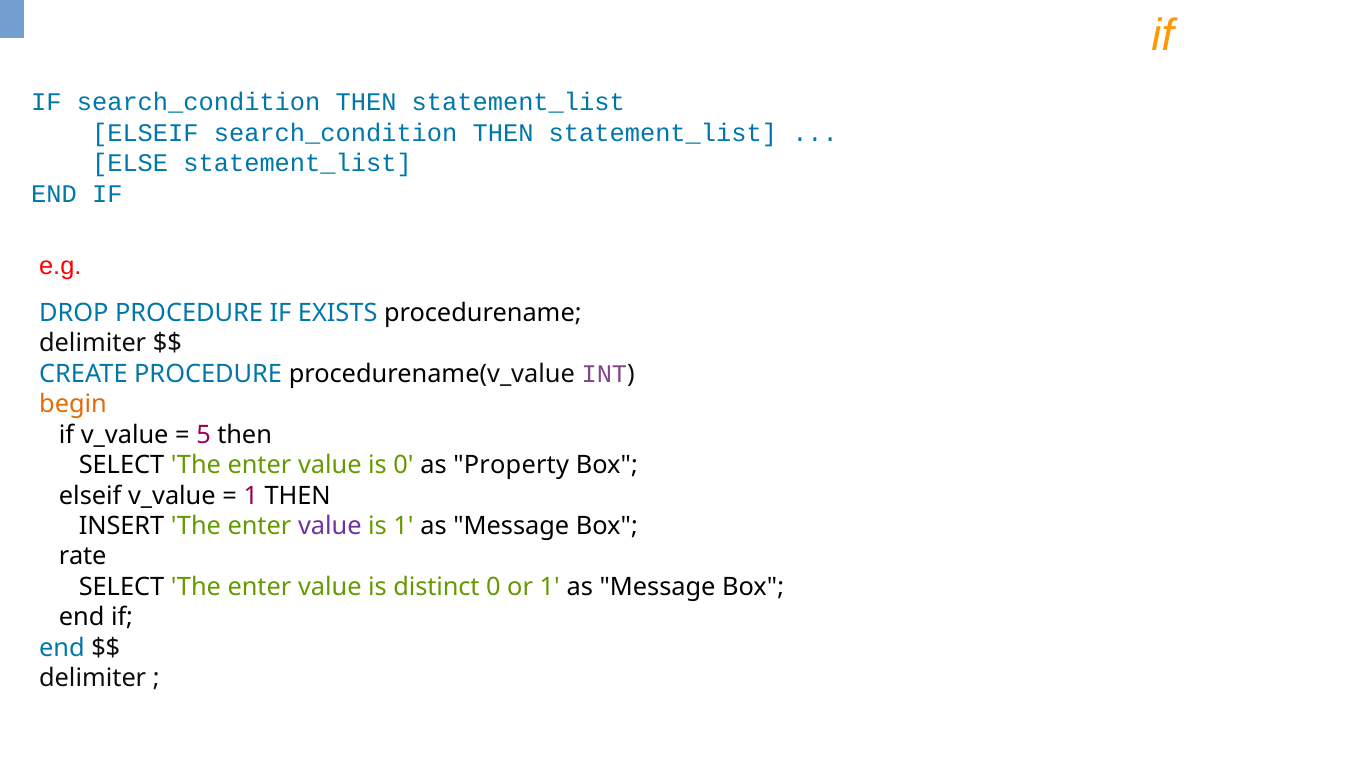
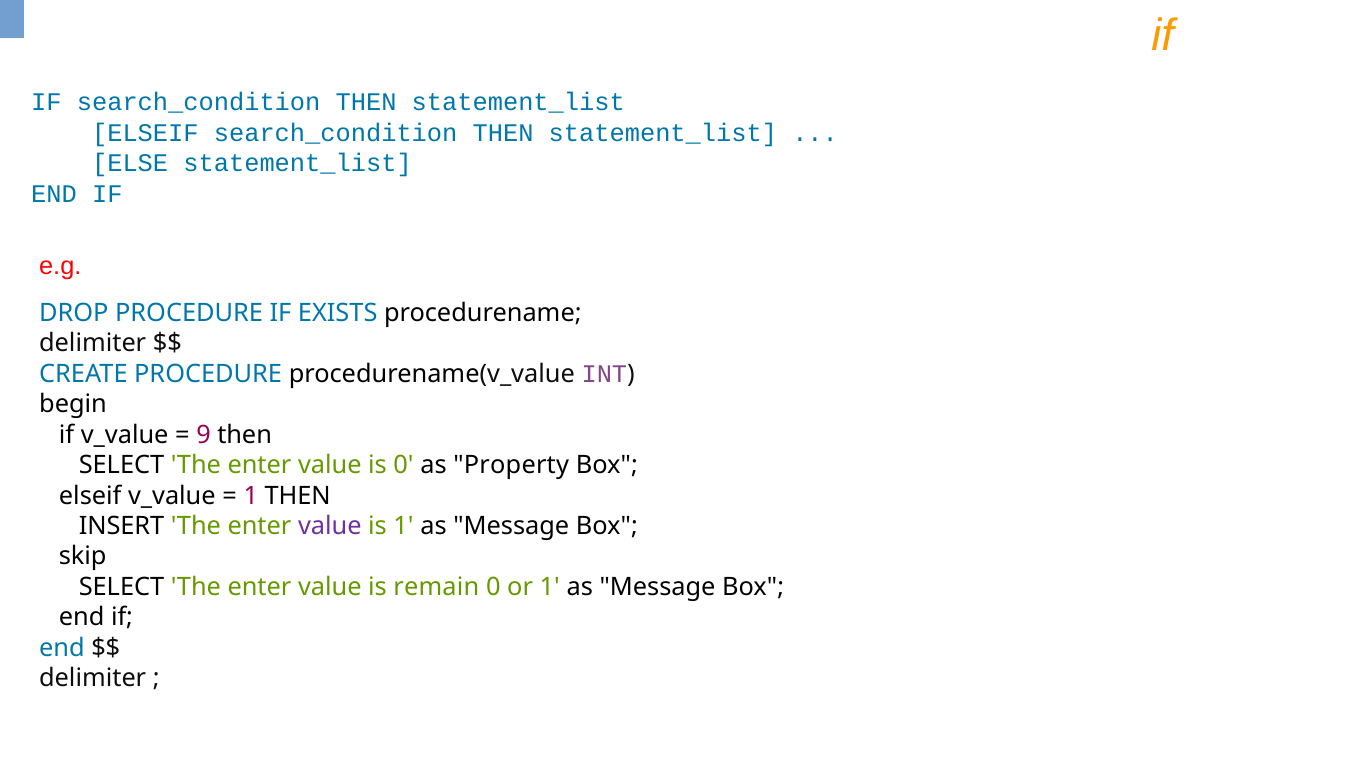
begin colour: orange -> black (73, 404)
5: 5 -> 9 (204, 435)
rate: rate -> skip (83, 557)
distinct: distinct -> remain (436, 587)
